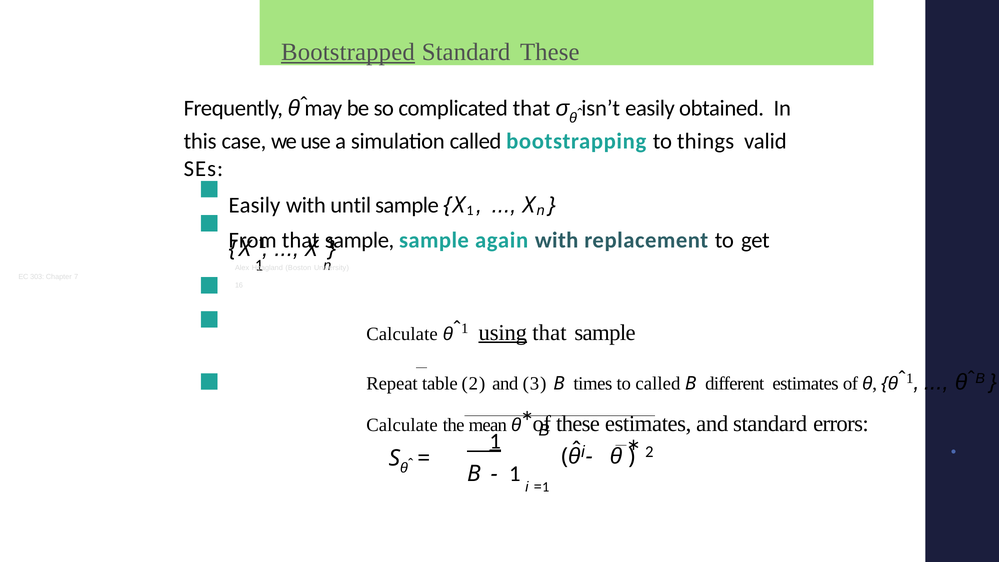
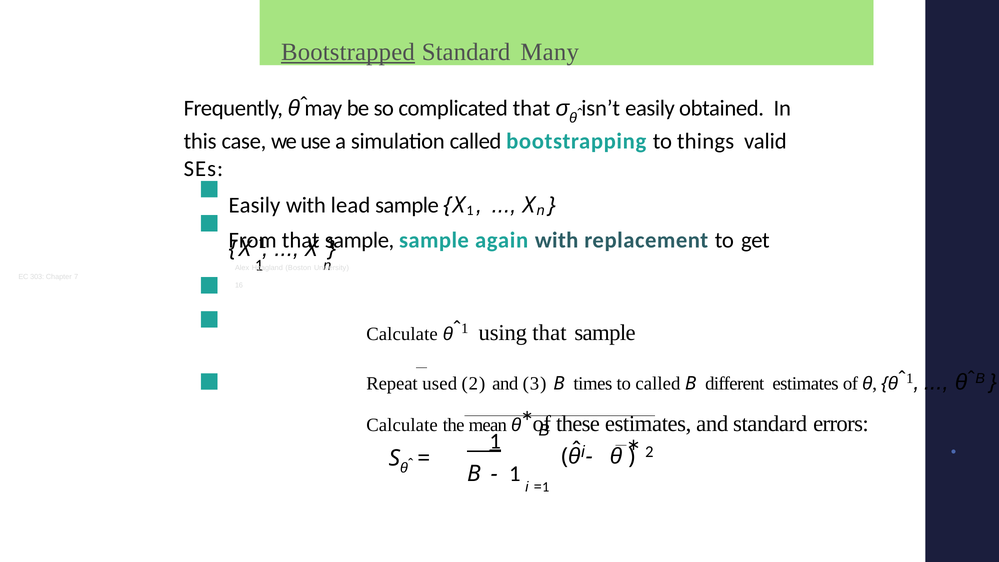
Standard These: These -> Many (550, 52)
until: until -> lead (351, 205)
using underline: present -> none (503, 332)
table: table -> used (440, 384)
